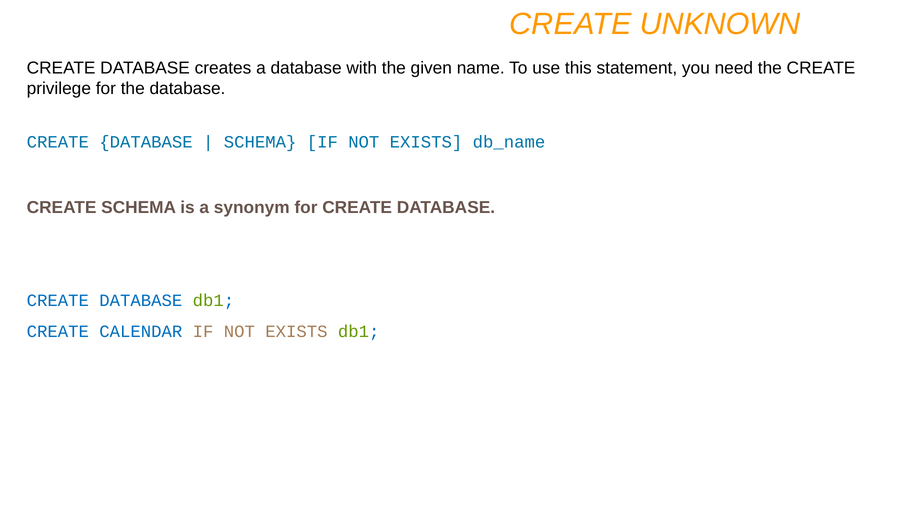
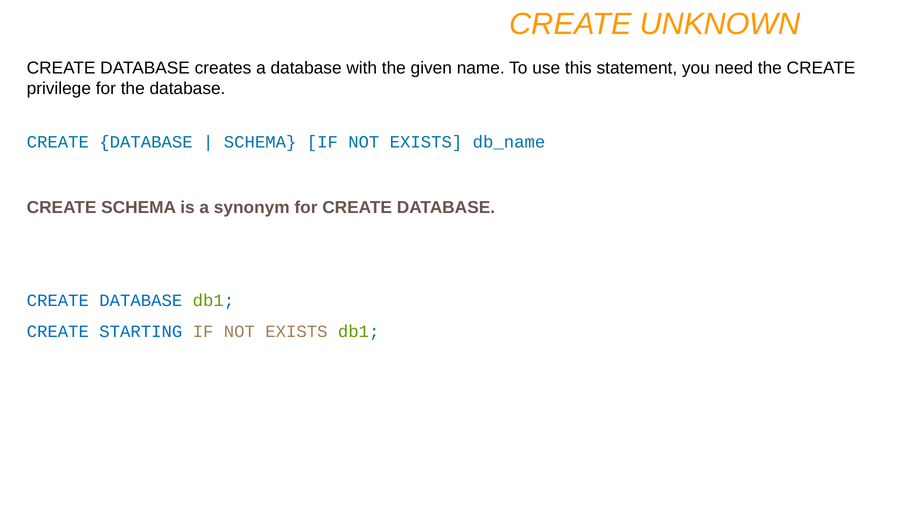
CALENDAR: CALENDAR -> STARTING (141, 332)
